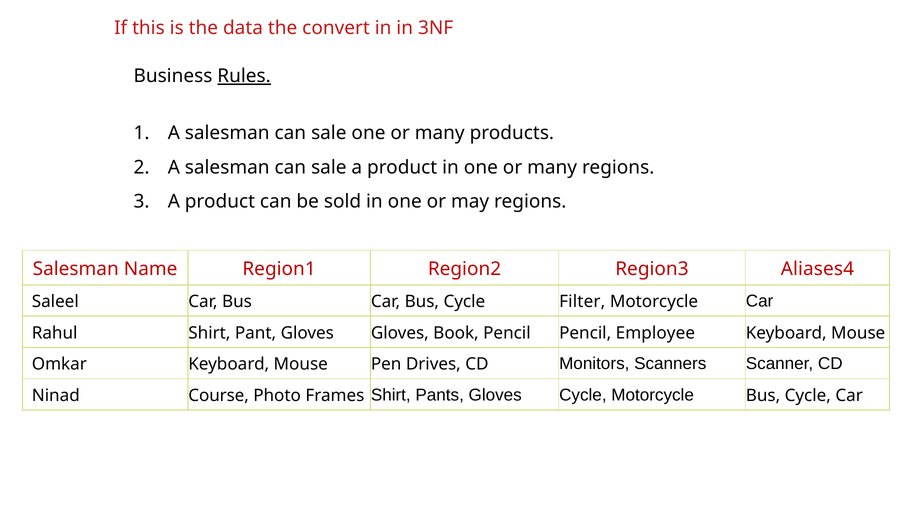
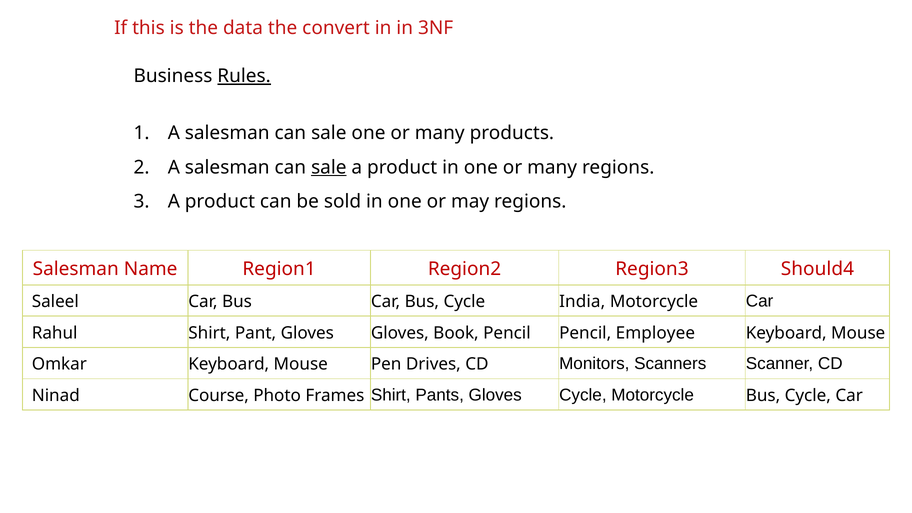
sale underline: none -> present (329, 167)
Aliases4: Aliases4 -> Should4 (817, 269)
Filter: Filter -> India (582, 302)
